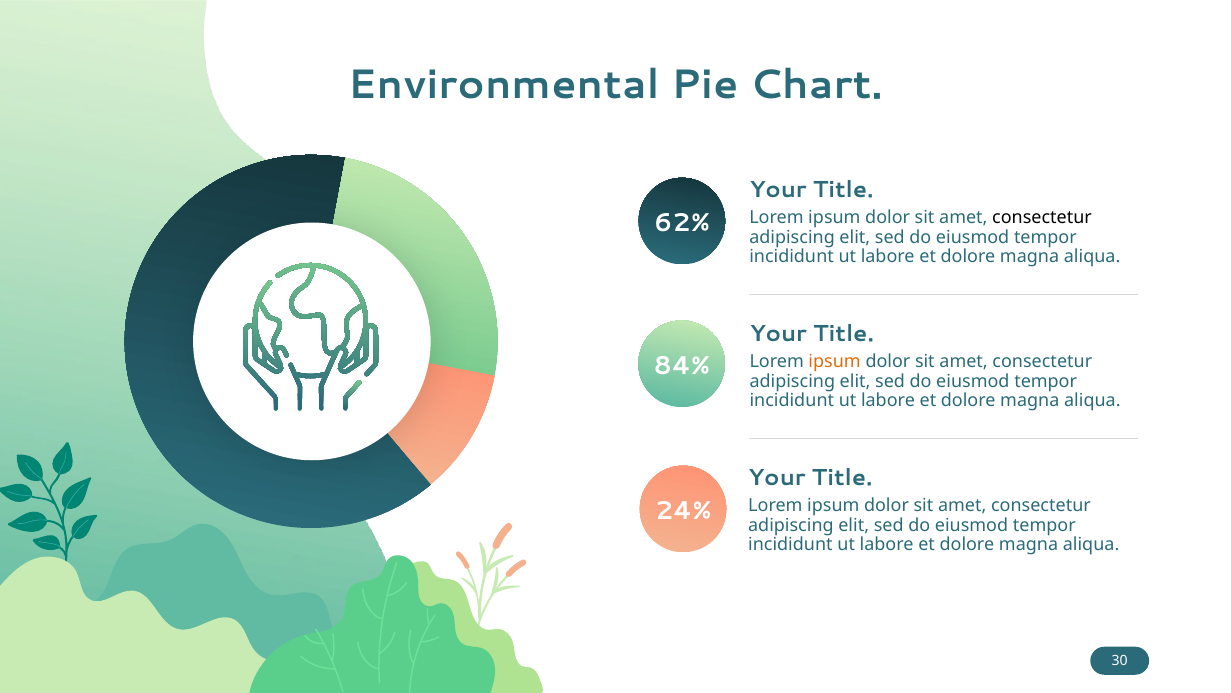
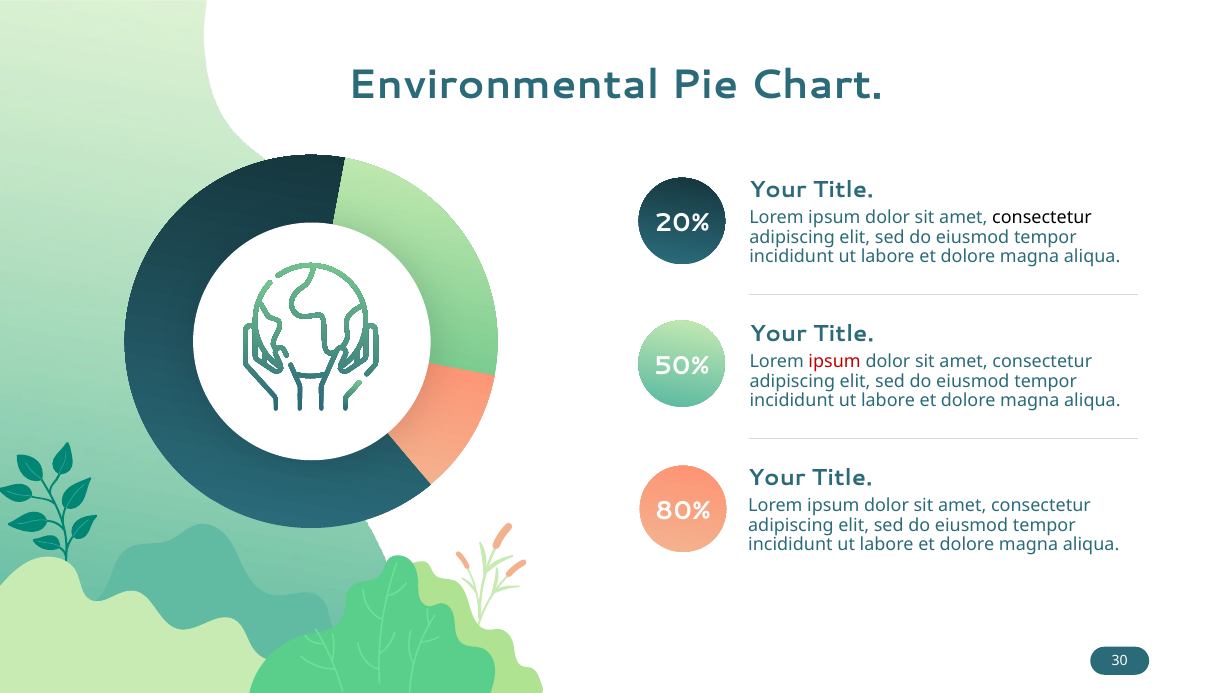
62%: 62% -> 20% (682, 223)
84%: 84% -> 50% (682, 365)
ipsum colour: orange -> red (835, 361)
24%: 24% -> 80% (683, 510)
